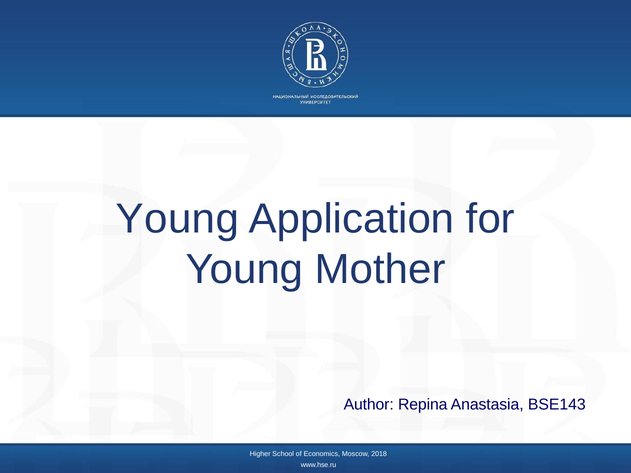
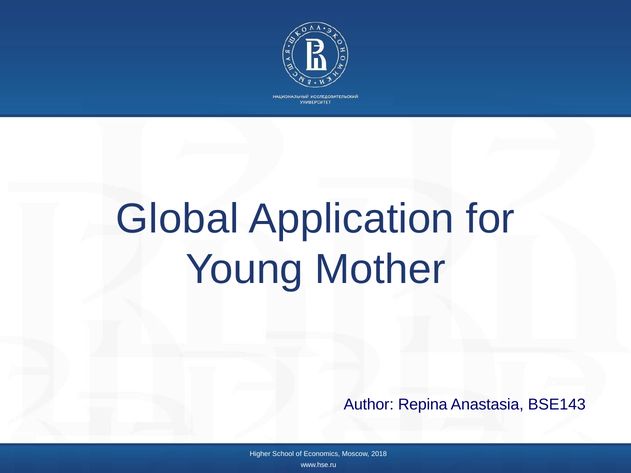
Young: Young -> Global (177, 219)
